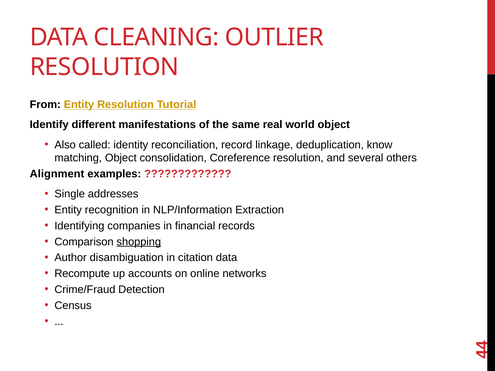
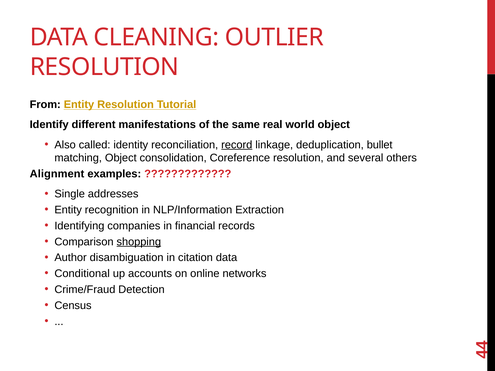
record underline: none -> present (237, 145)
know: know -> bullet (380, 145)
Recompute: Recompute -> Conditional (82, 274)
